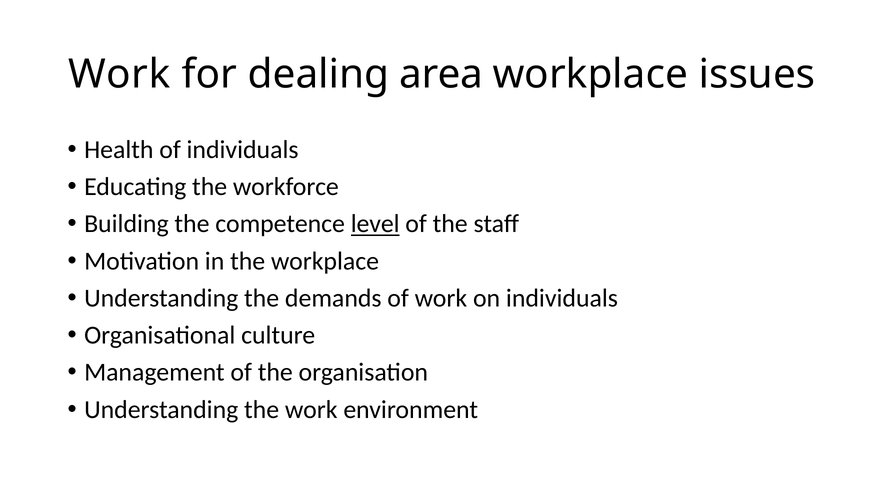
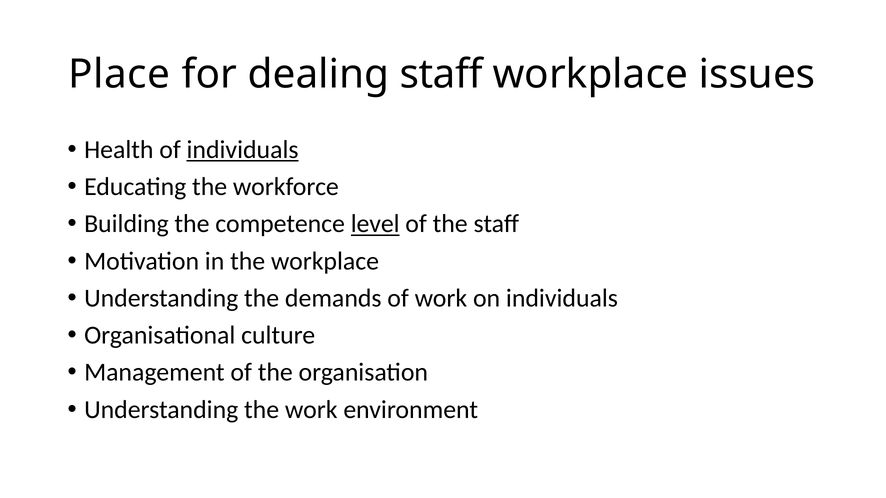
Work: Work -> Place (119, 74)
dealing area: area -> staff (441, 74)
individuals underline: none -> present (243, 150)
